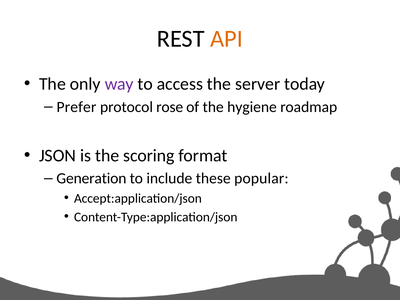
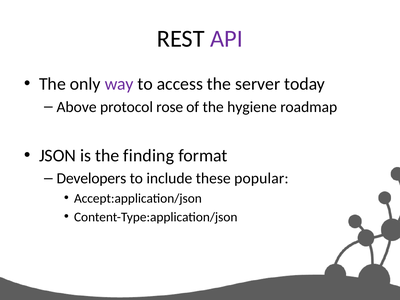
API colour: orange -> purple (227, 39)
Prefer: Prefer -> Above (77, 107)
scoring: scoring -> finding (149, 156)
Generation: Generation -> Developers (91, 178)
